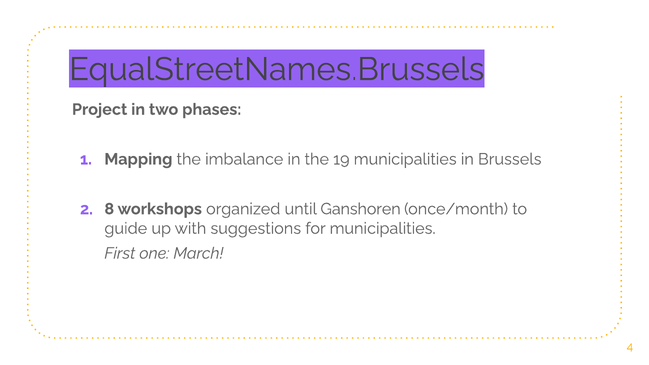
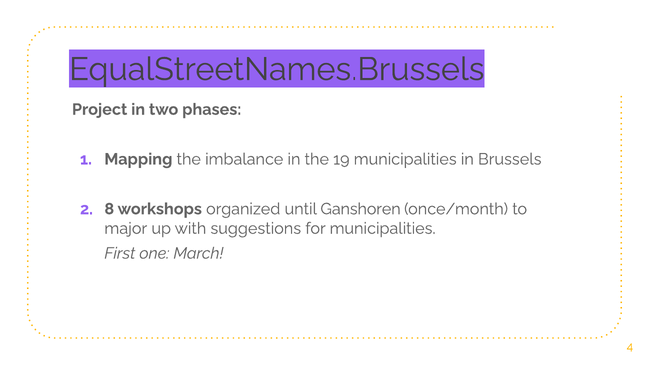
guide: guide -> major (126, 228)
